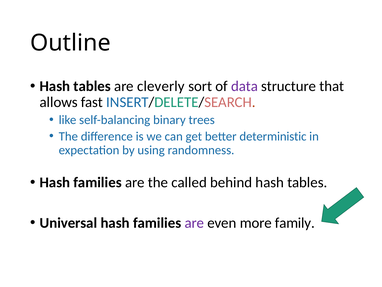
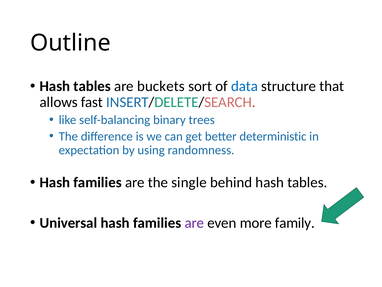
cleverly: cleverly -> buckets (161, 86)
data colour: purple -> blue (245, 86)
called: called -> single (189, 182)
